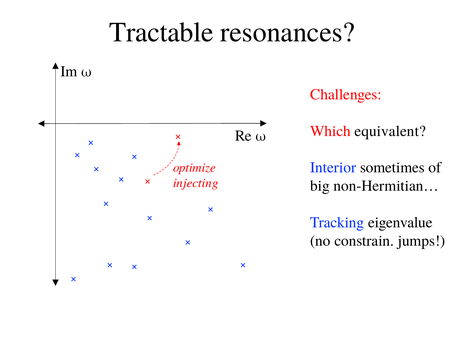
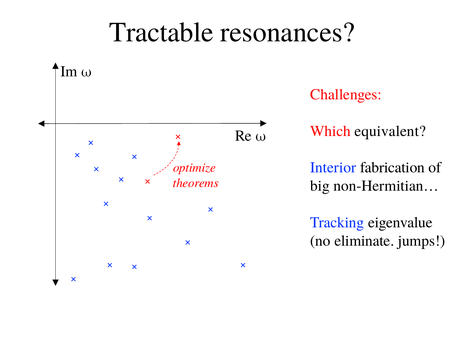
sometimes: sometimes -> fabrication (392, 167)
injecting: injecting -> theorems (196, 183)
constrain: constrain -> eliminate (364, 241)
